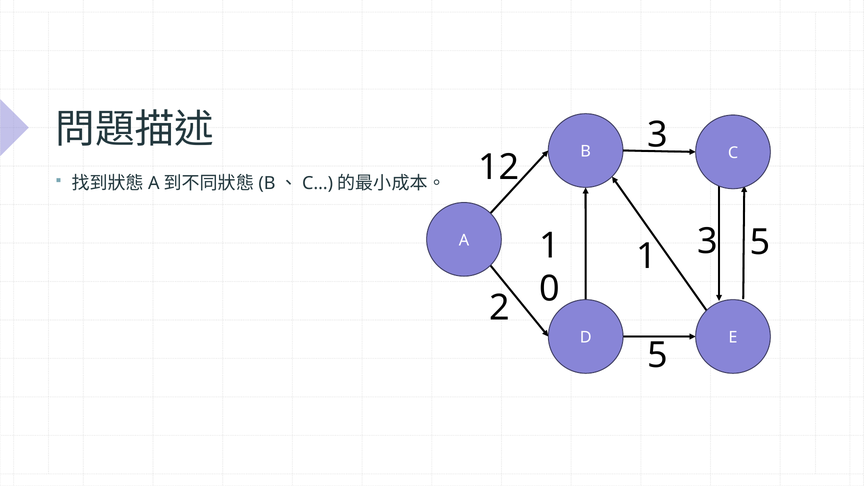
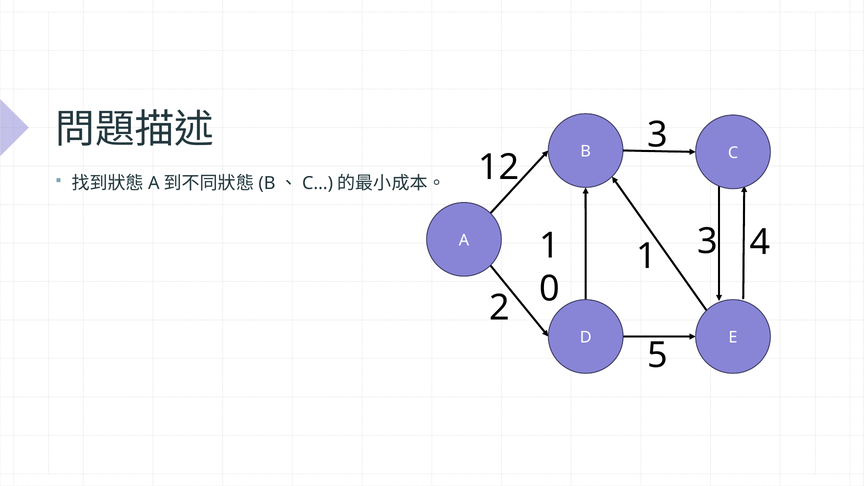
3 5: 5 -> 4 (760, 242)
